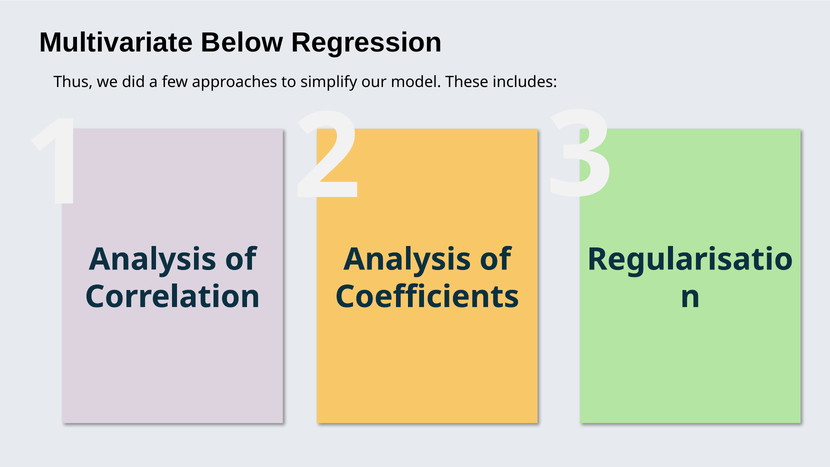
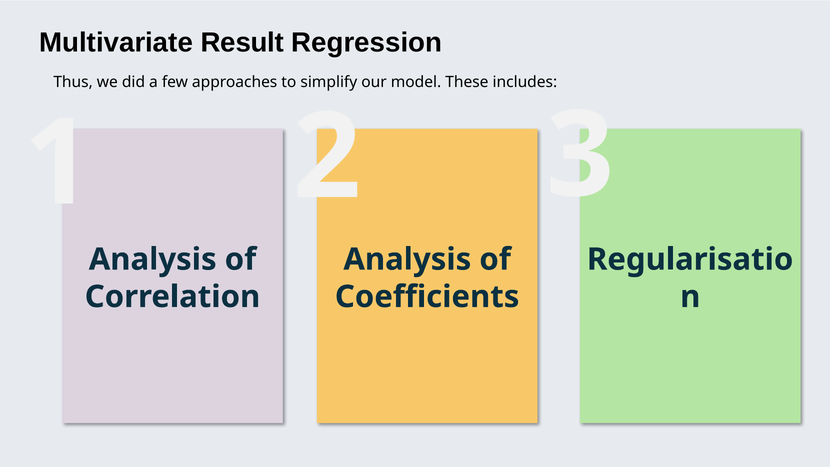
Below: Below -> Result (242, 42)
